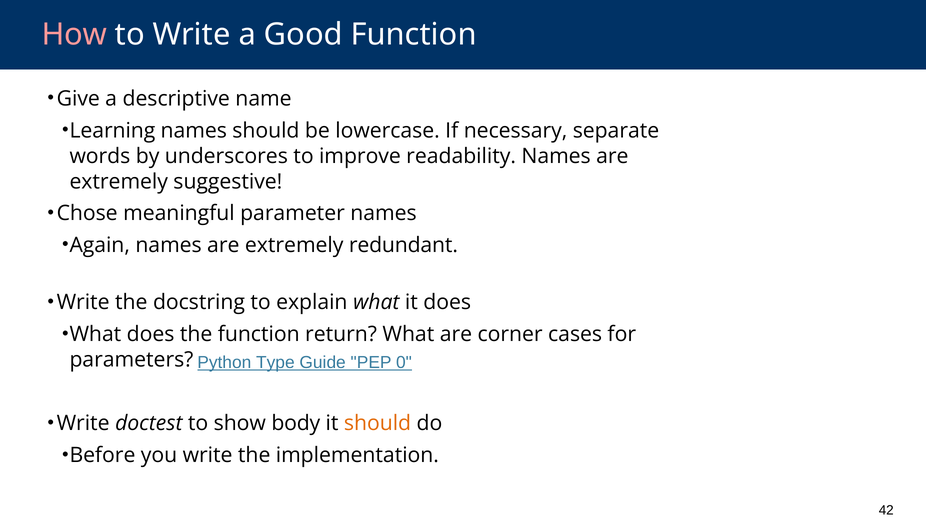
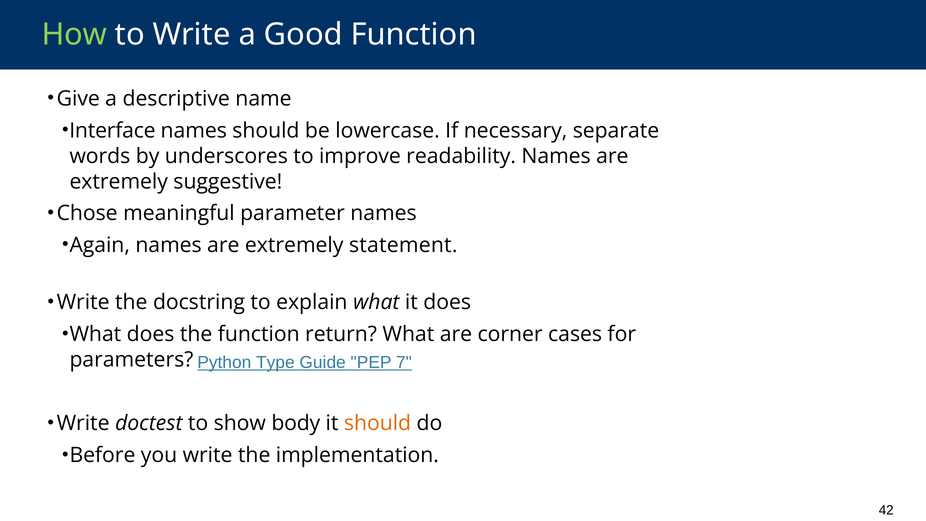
How colour: pink -> light green (74, 35)
Learning: Learning -> Interface (112, 131)
redundant: redundant -> statement (403, 245)
0: 0 -> 7 (404, 362)
